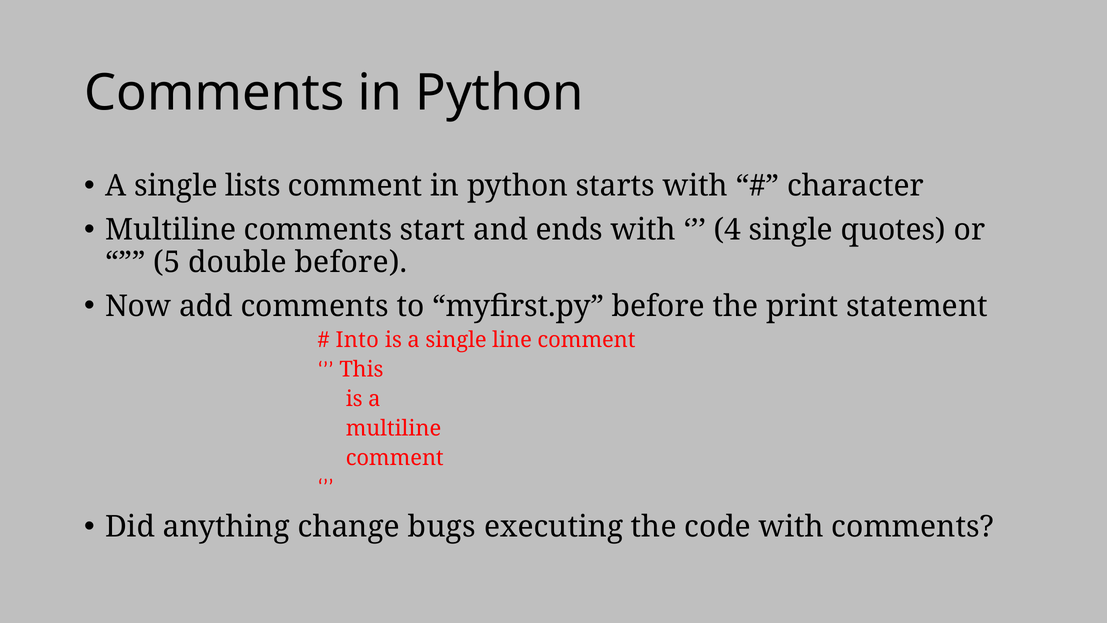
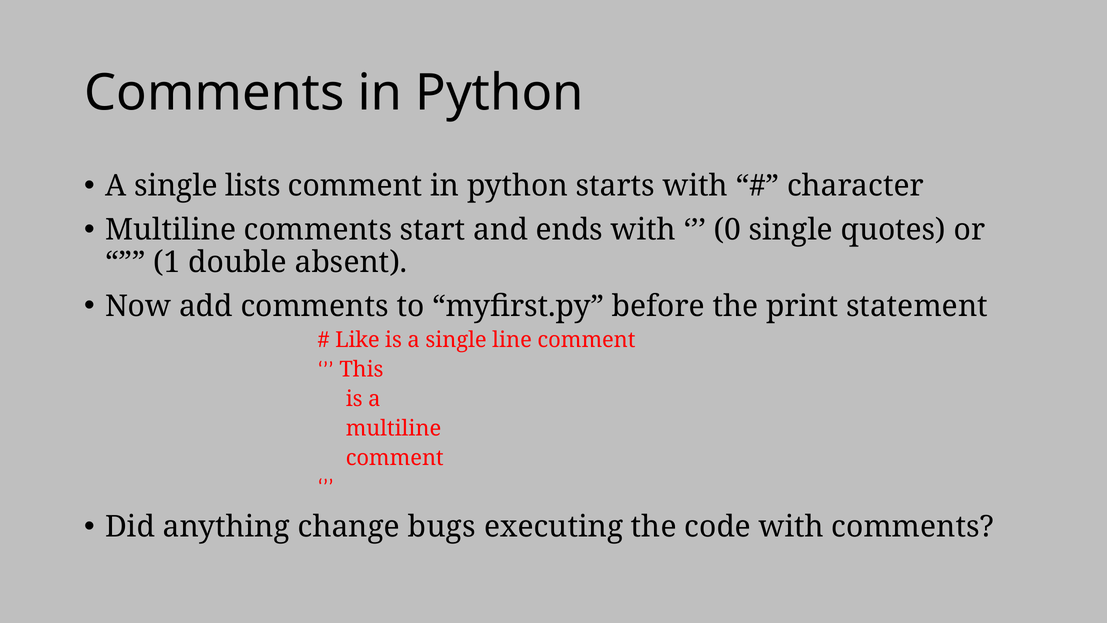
4: 4 -> 0 (728, 230)
5: 5 -> 1 (167, 262)
double before: before -> absent (351, 262)
Into: Into -> Like (357, 340)
